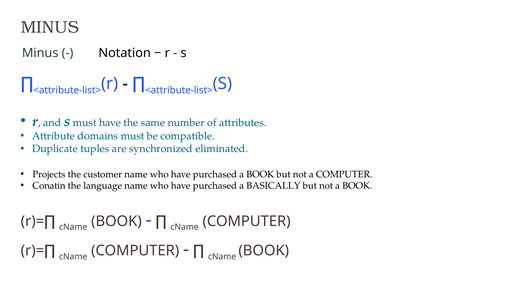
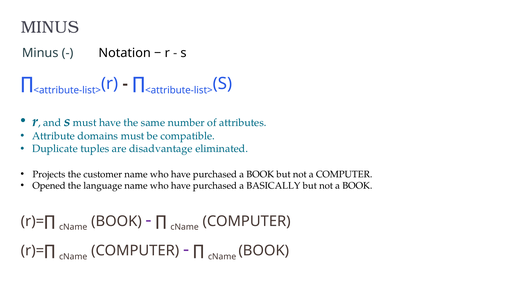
synchronized: synchronized -> disadvantage (161, 149)
Conatin: Conatin -> Opened (49, 186)
